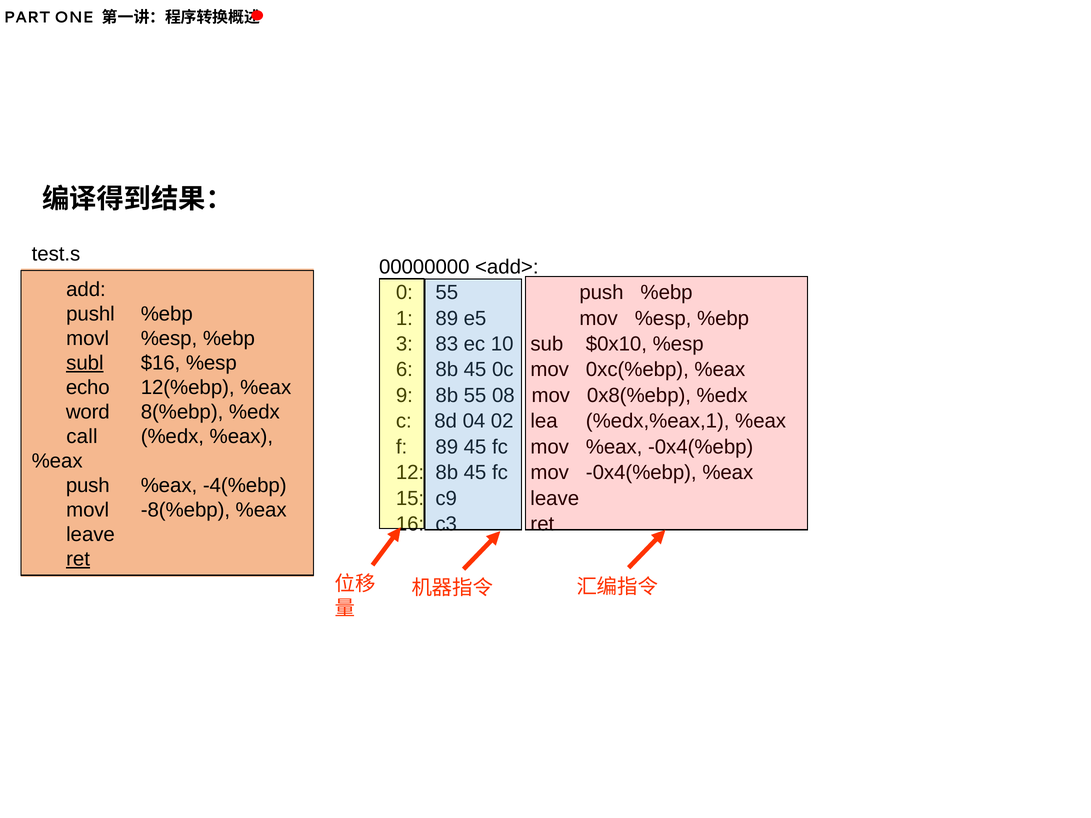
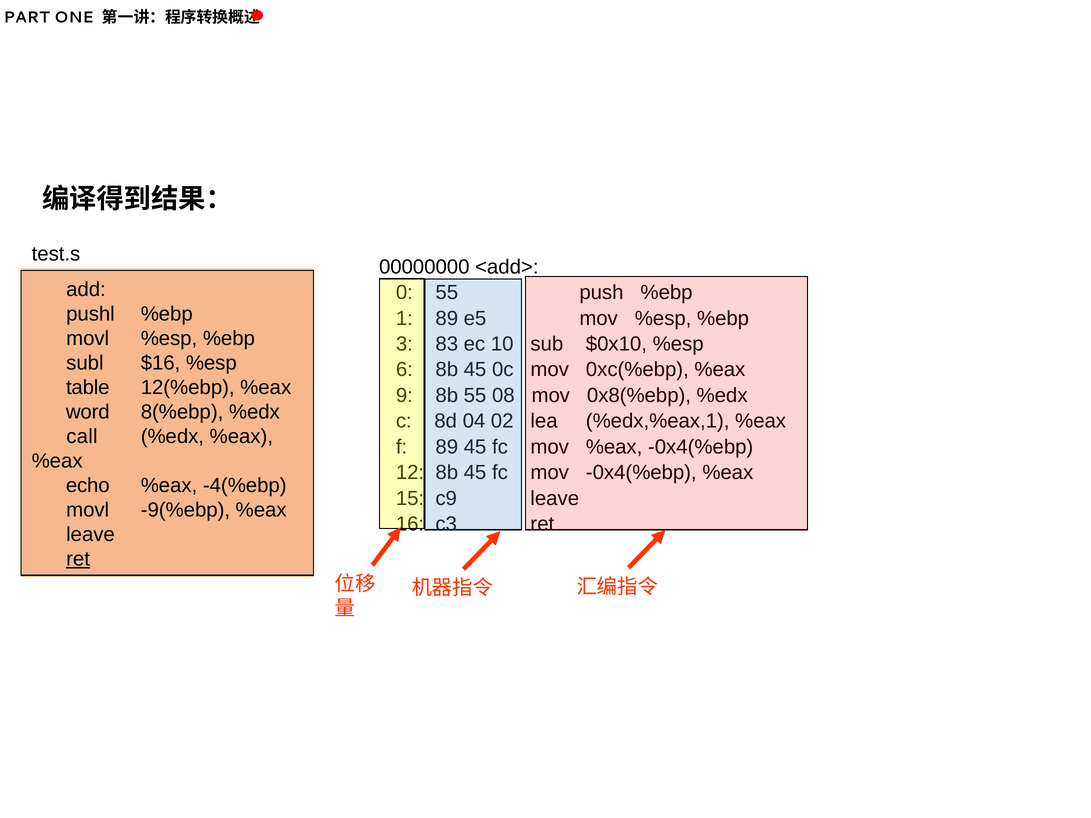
subl underline: present -> none (85, 363)
echo: echo -> table (88, 388)
push: push -> echo (88, 486)
-8(%ebp: -8(%ebp -> -9(%ebp (185, 510)
